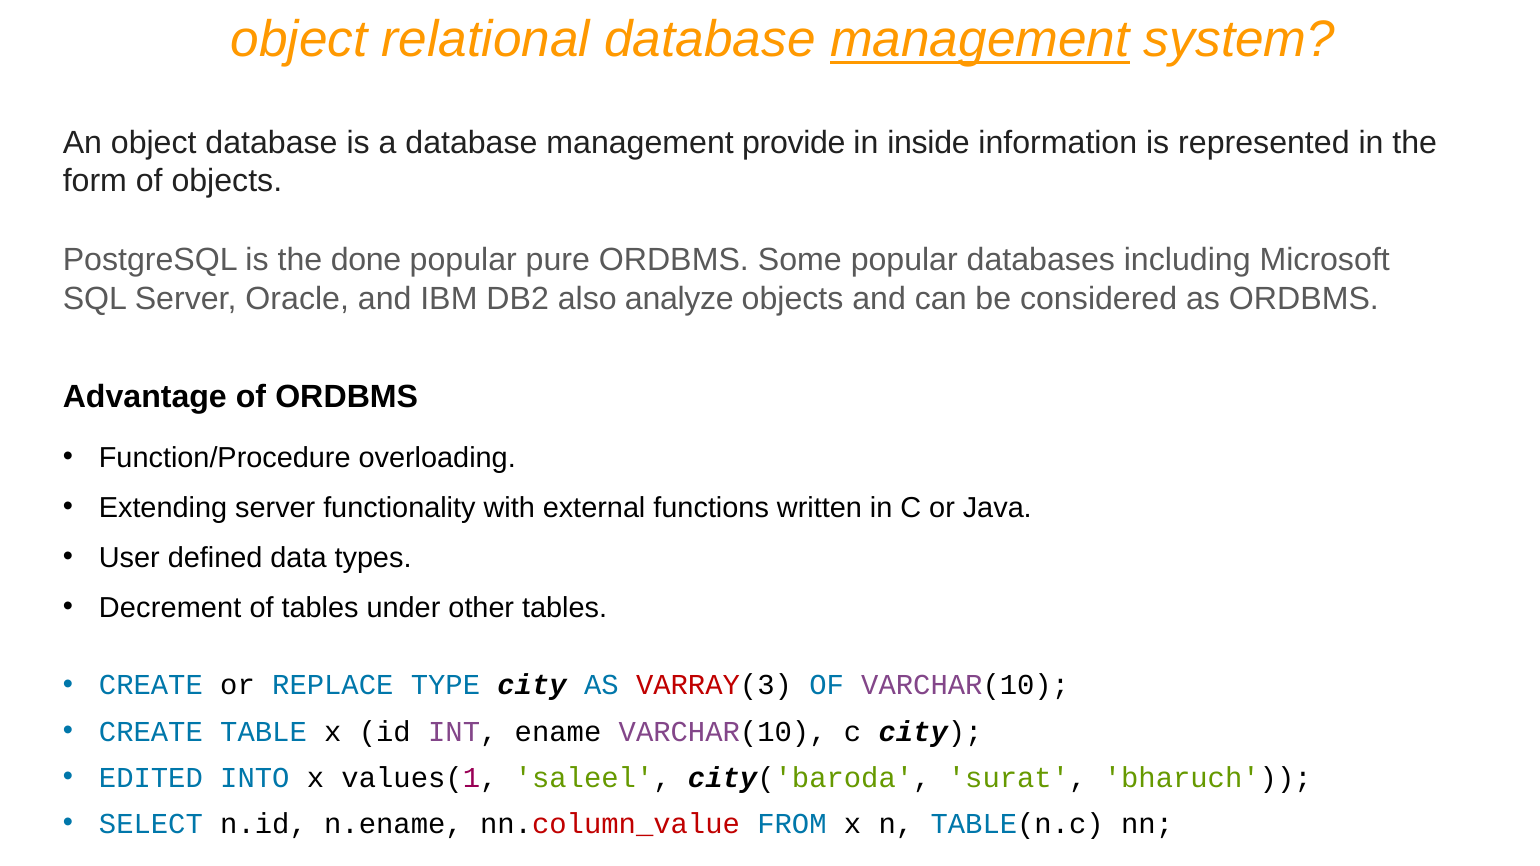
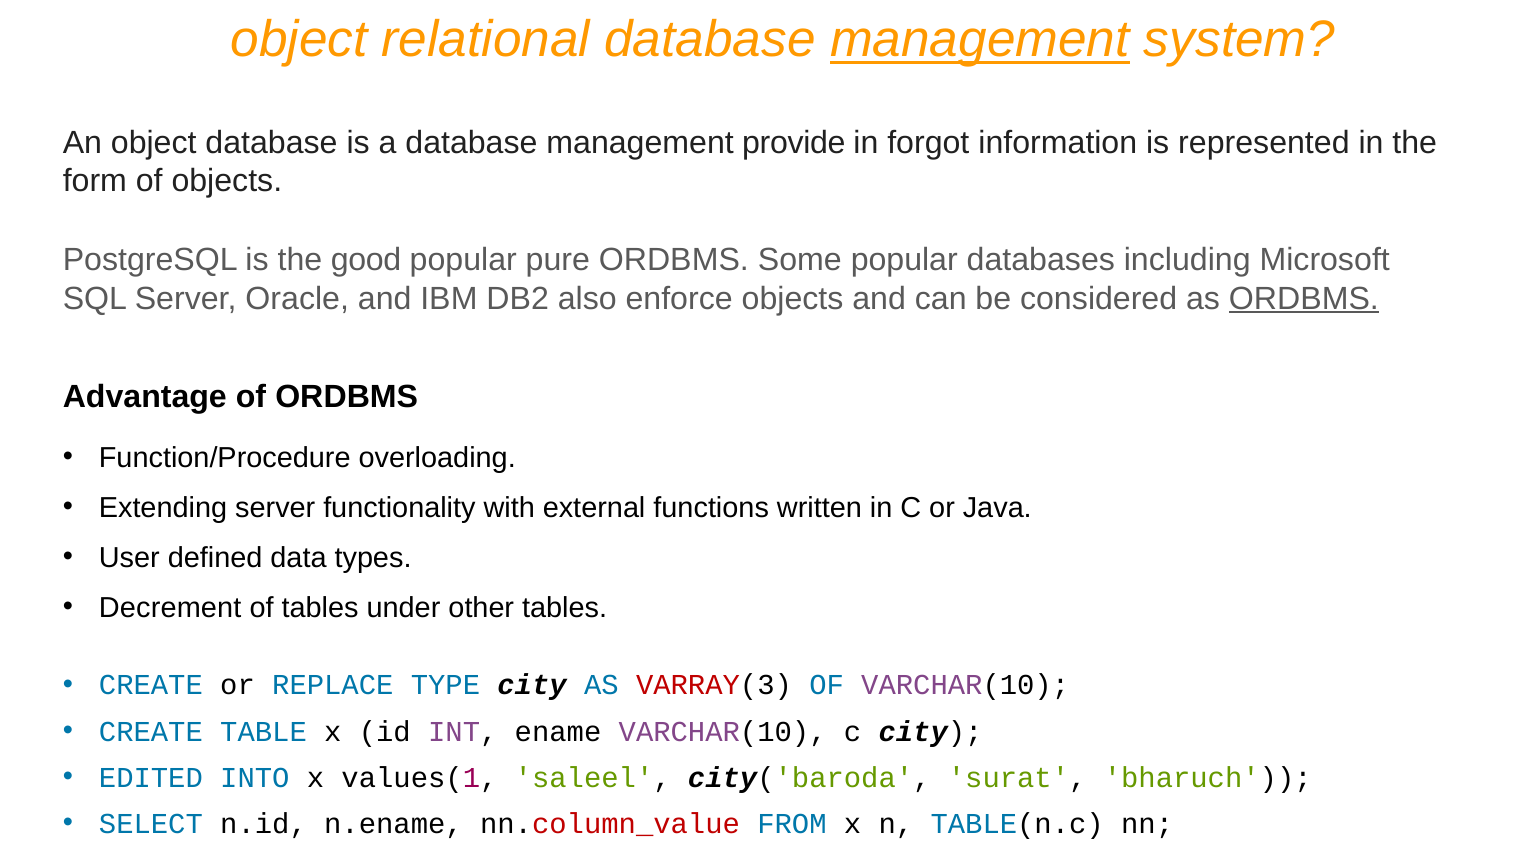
inside: inside -> forgot (928, 143)
done: done -> good (366, 260)
analyze: analyze -> enforce (679, 299)
ORDBMS underline: none -> present (1304, 299)
